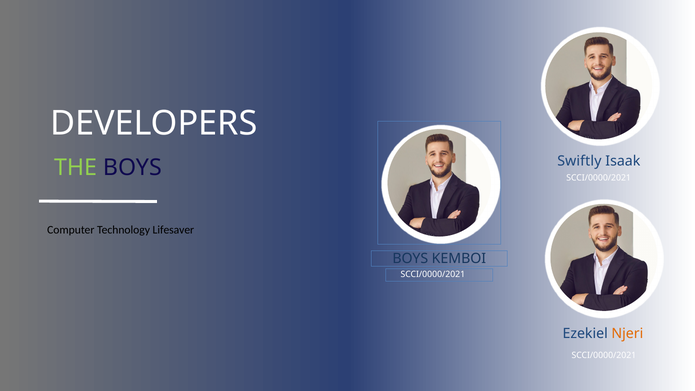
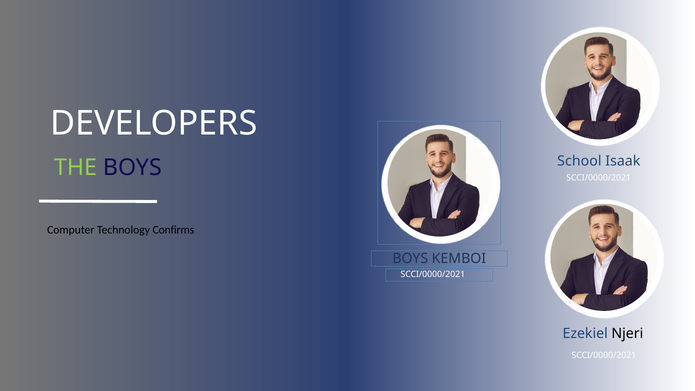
Swiftly: Swiftly -> School (579, 161)
Lifesaver: Lifesaver -> Confirms (173, 230)
Njeri colour: orange -> black (627, 334)
